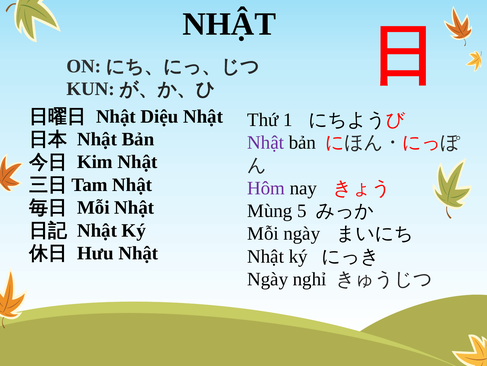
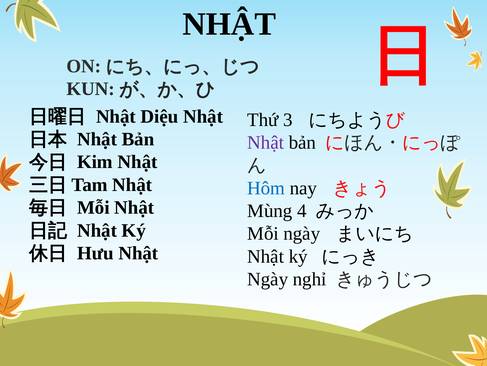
1: 1 -> 3 (288, 120)
Hôm colour: purple -> blue (266, 188)
5: 5 -> 4 (302, 210)
